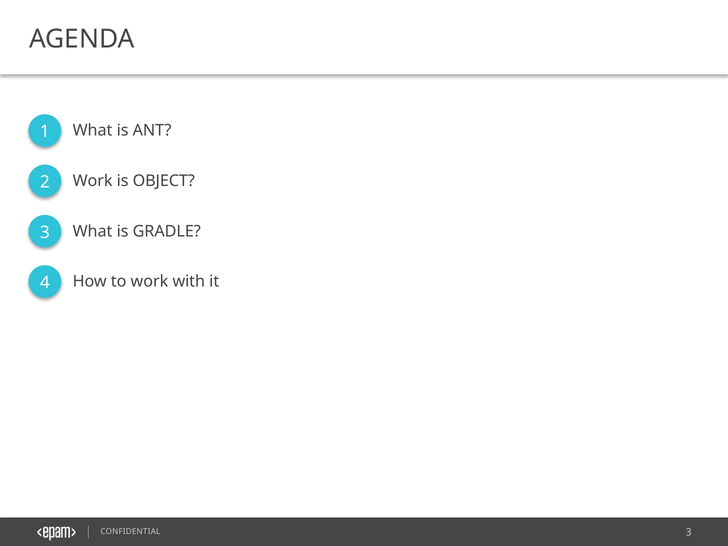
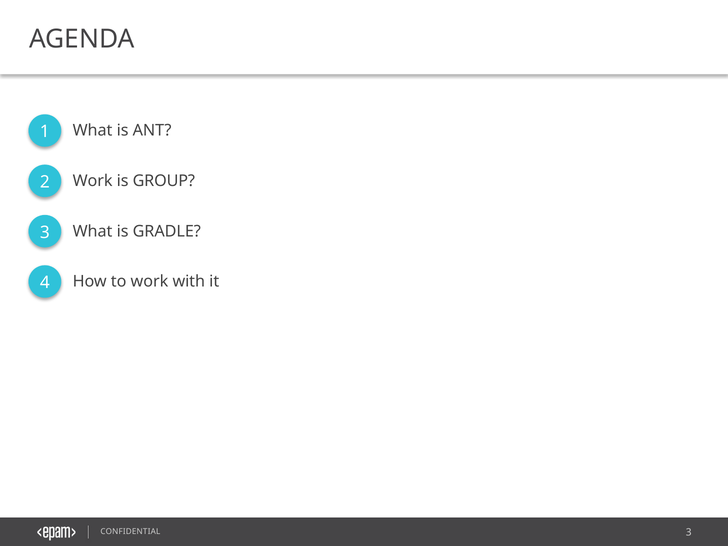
OBJECT: OBJECT -> GROUP (164, 181)
